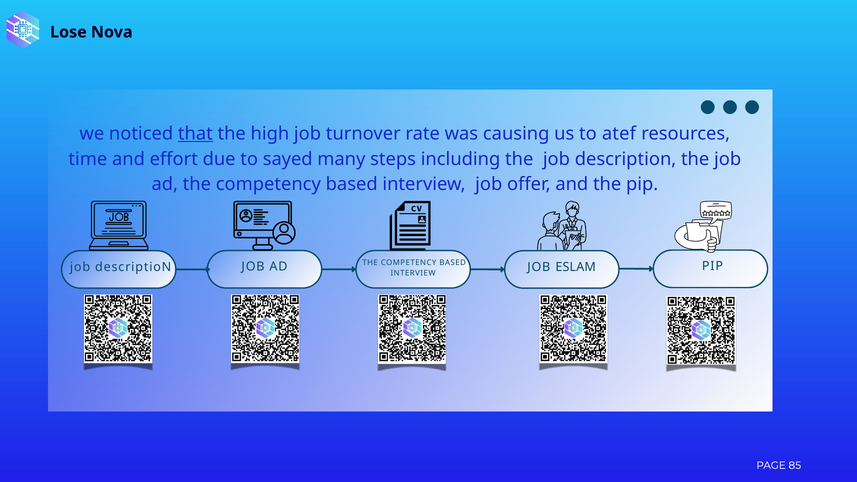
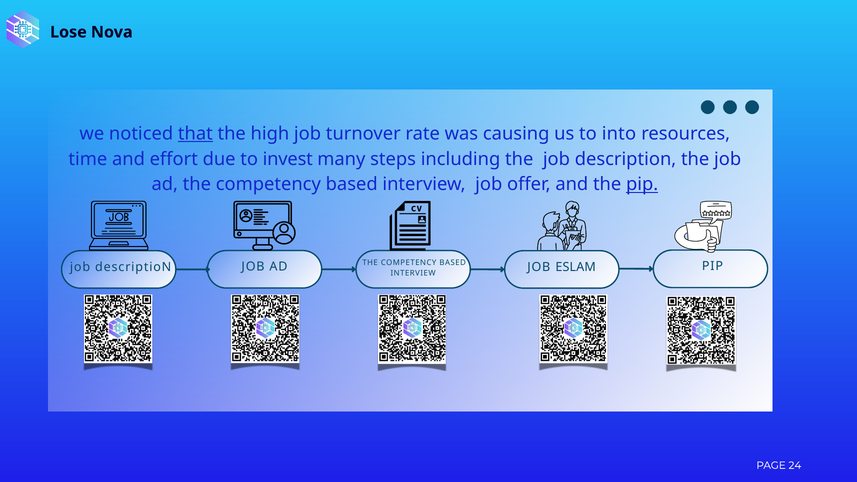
atef: atef -> into (619, 134)
sayed: sayed -> invest (288, 159)
pip underline: none -> present (642, 184)
85: 85 -> 24 (795, 465)
